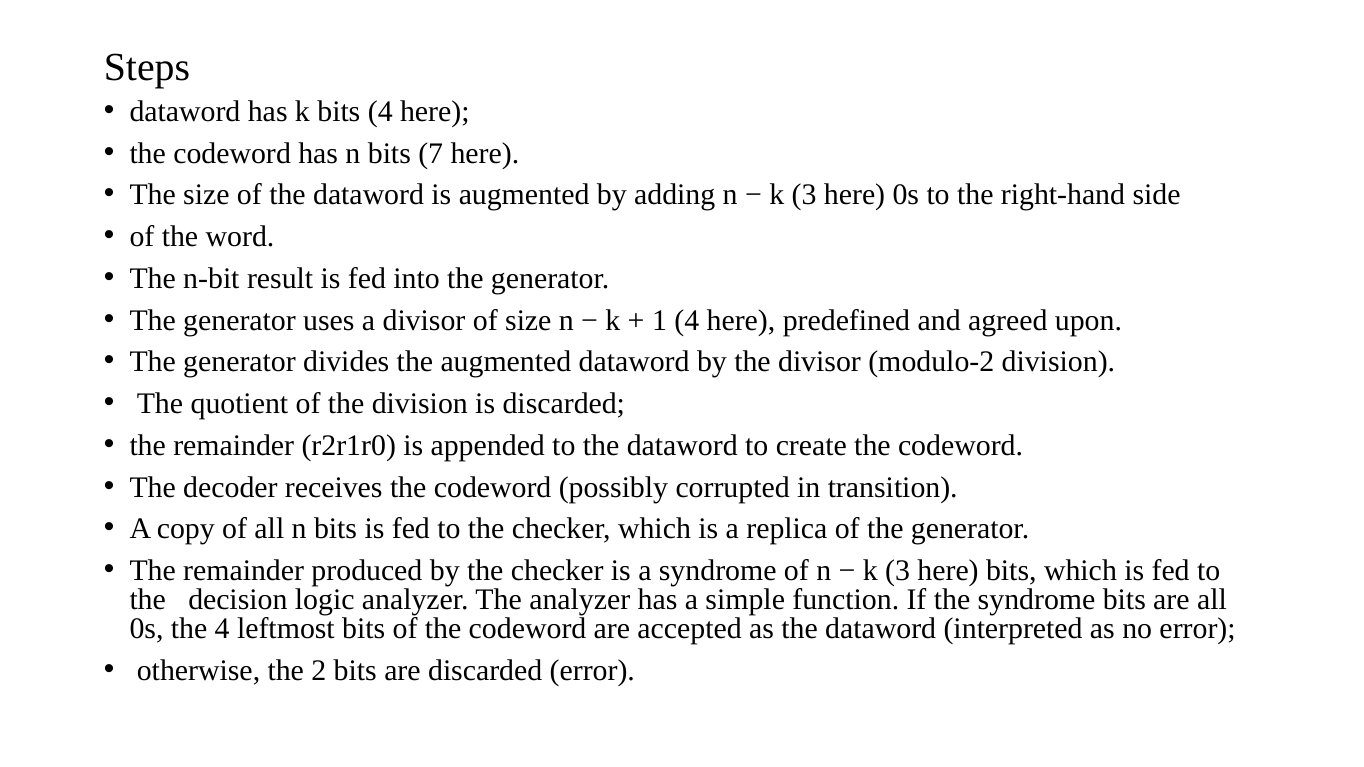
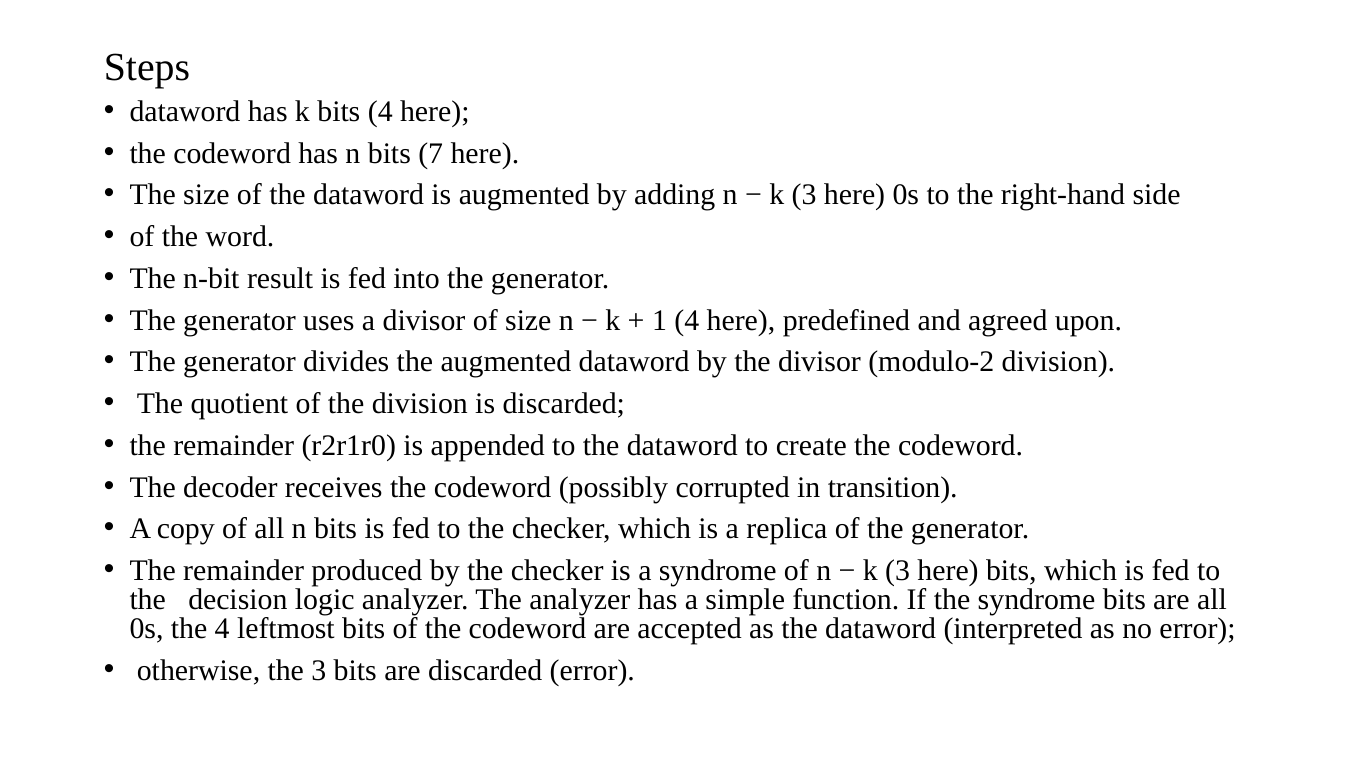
the 2: 2 -> 3 (319, 671)
